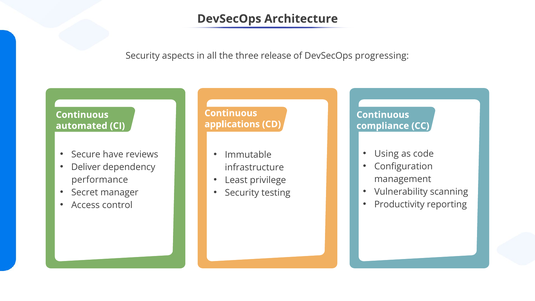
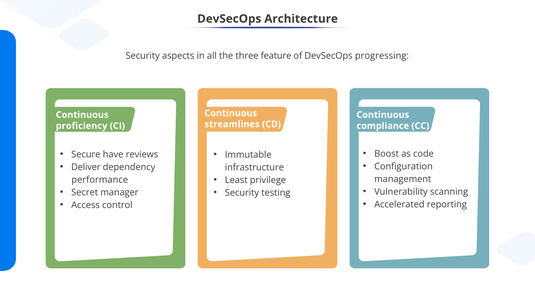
release: release -> feature (276, 56)
applications: applications -> streamlines (232, 124)
automated: automated -> proficiency (82, 126)
Using: Using -> Boost (387, 154)
Productivity: Productivity -> Accelerated (399, 204)
